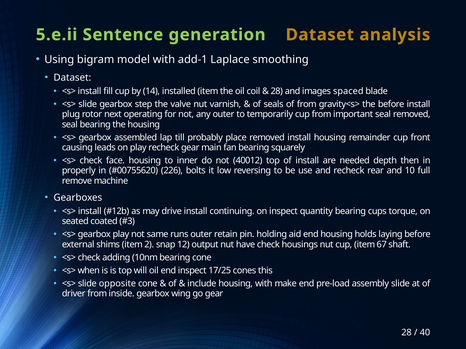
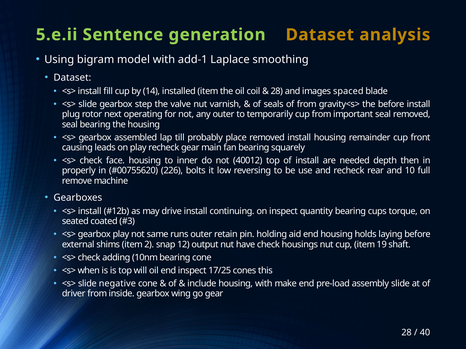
67: 67 -> 19 (382, 245)
opposite: opposite -> negative (117, 284)
